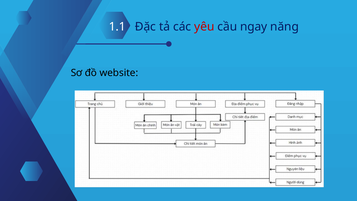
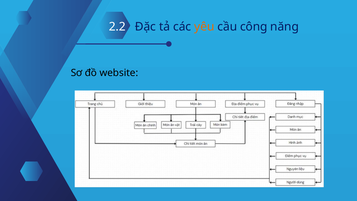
1.1: 1.1 -> 2.2 (117, 27)
yêu colour: red -> orange (204, 27)
ngay: ngay -> công (254, 27)
